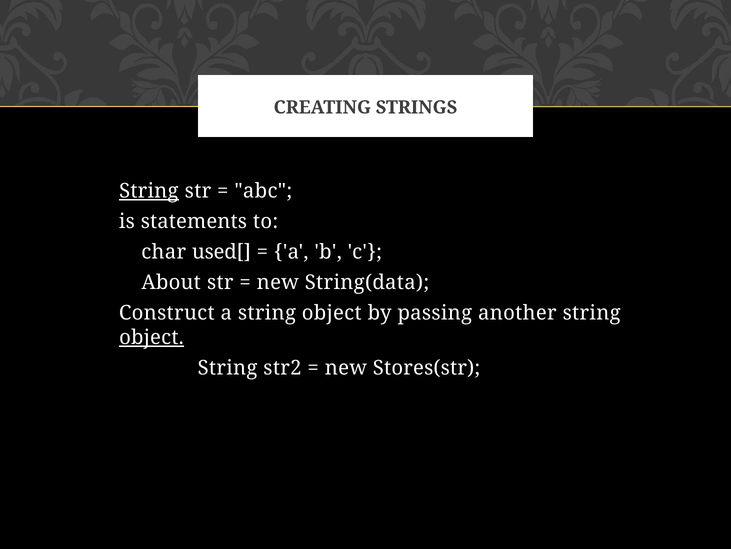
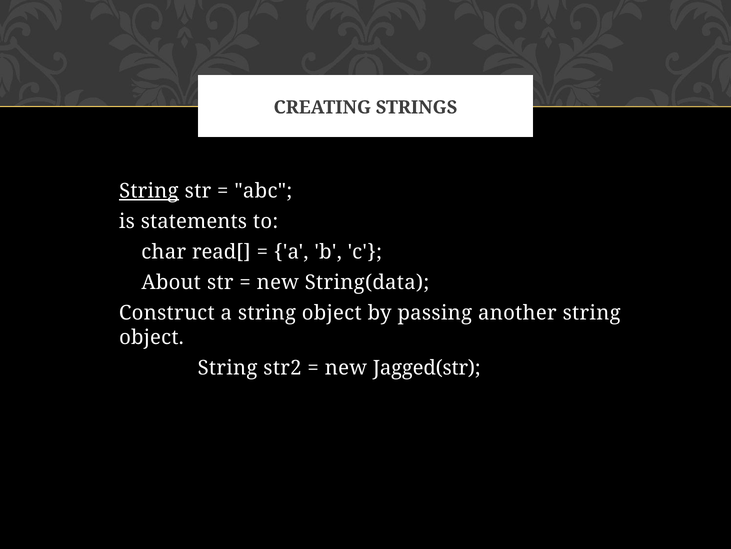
used[: used[ -> read[ (221, 252)
object underline: present -> none (152, 337)
Stores(str: Stores(str -> Jagged(str (427, 368)
